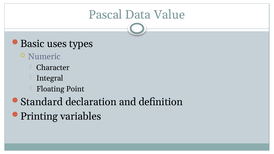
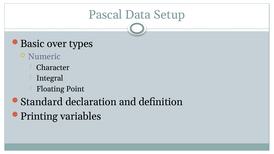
Value: Value -> Setup (169, 15)
uses: uses -> over (57, 44)
